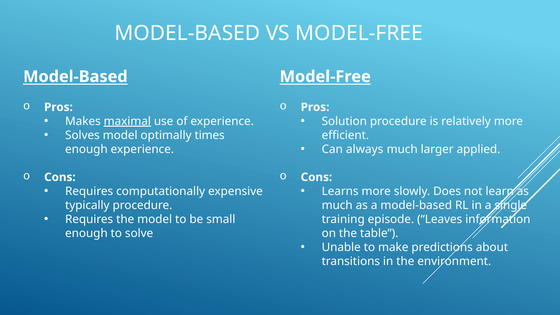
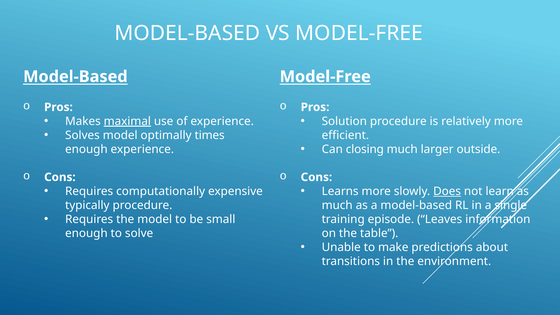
always: always -> closing (365, 149)
applied: applied -> outside (478, 149)
Does underline: none -> present (447, 191)
